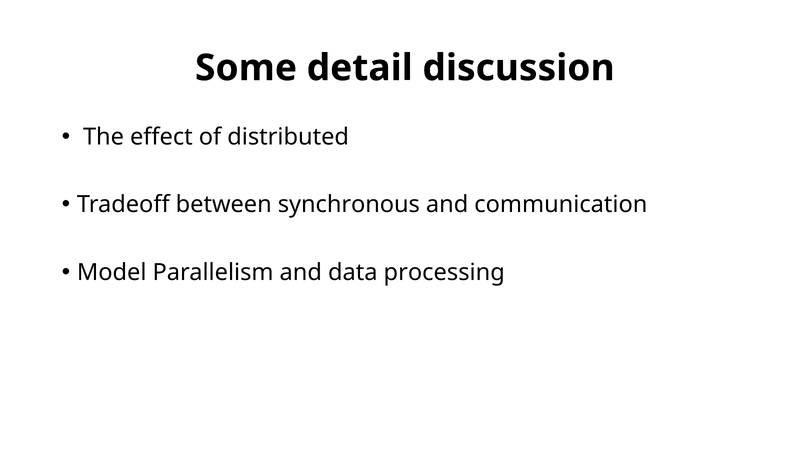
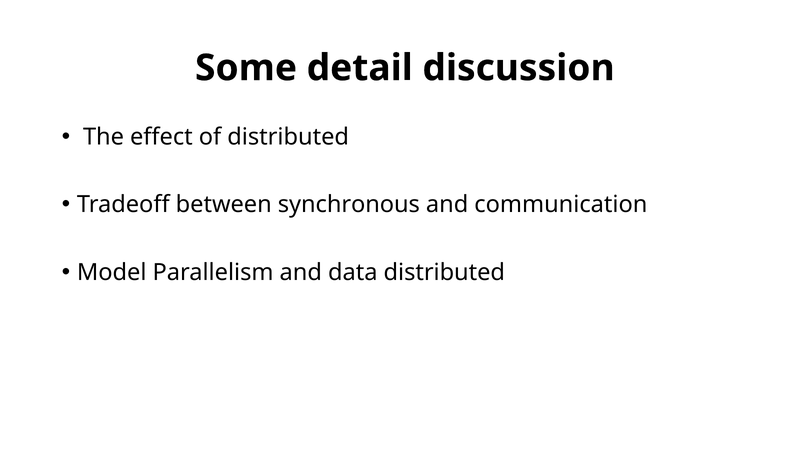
data processing: processing -> distributed (444, 273)
